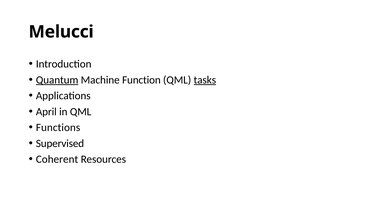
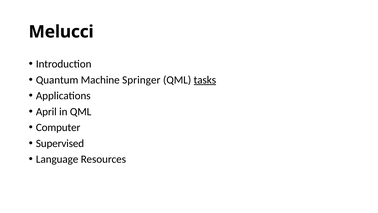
Quantum underline: present -> none (57, 80)
Function: Function -> Springer (141, 80)
Functions: Functions -> Computer (58, 127)
Coherent: Coherent -> Language (57, 159)
